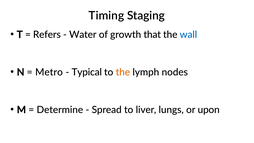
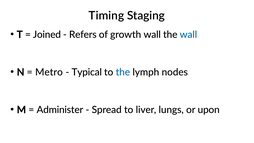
Refers: Refers -> Joined (47, 35)
Water: Water -> Refers (83, 35)
growth that: that -> wall (152, 35)
the colour: orange -> blue (123, 72)
Determine: Determine -> Administer (60, 110)
